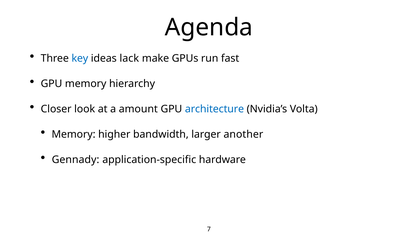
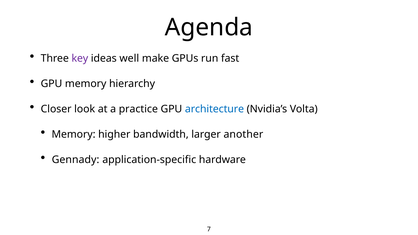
key colour: blue -> purple (80, 58)
lack: lack -> well (129, 58)
amount: amount -> practice (138, 109)
